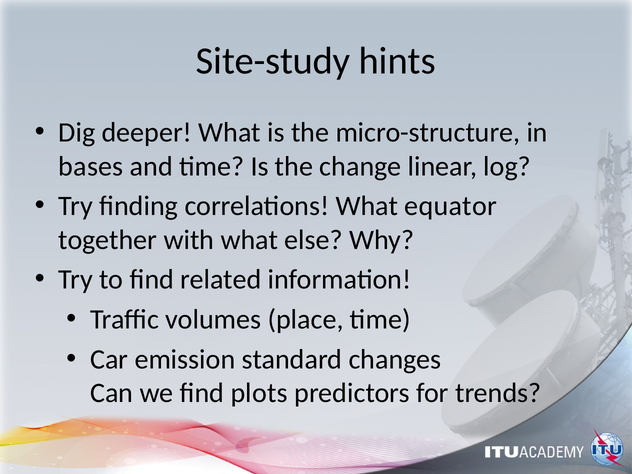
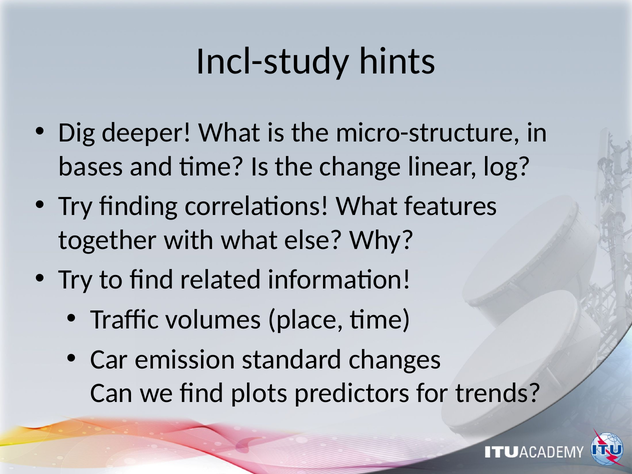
Site-study: Site-study -> Incl-study (273, 61)
equator: equator -> features (451, 206)
